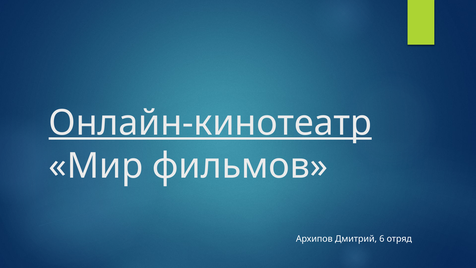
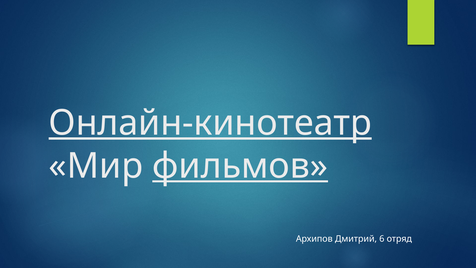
фильмов underline: none -> present (240, 166)
